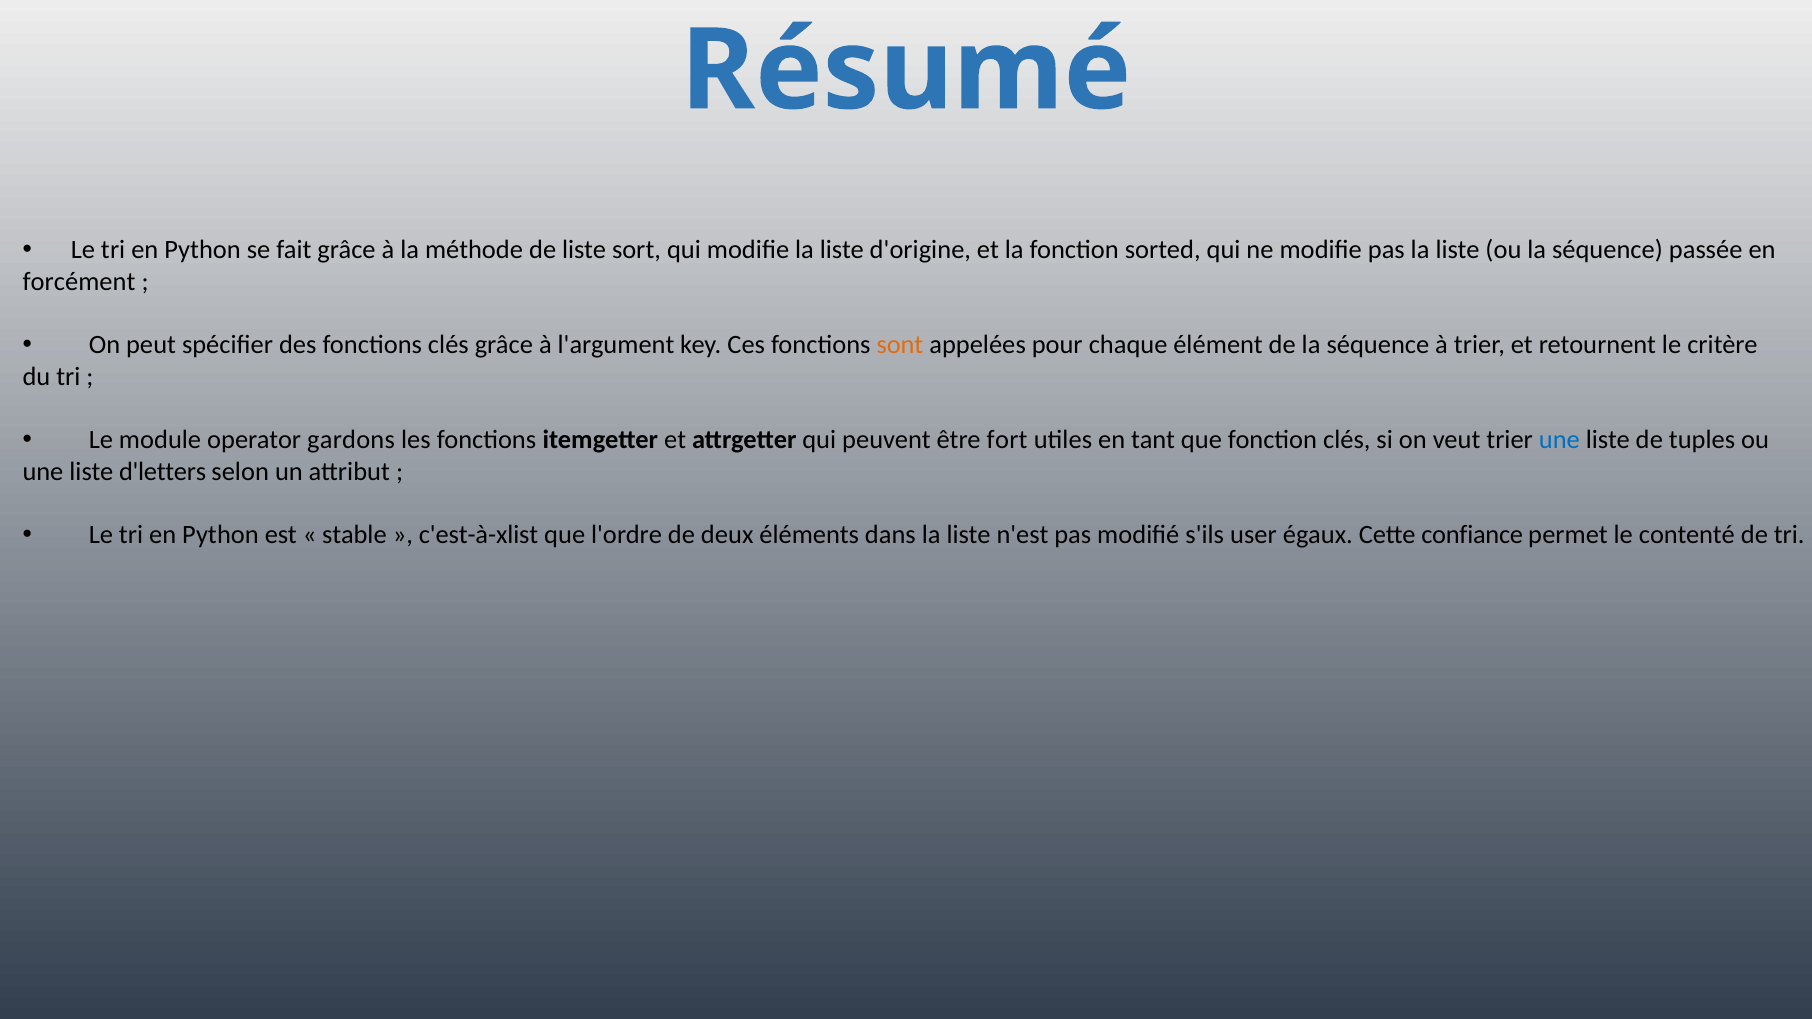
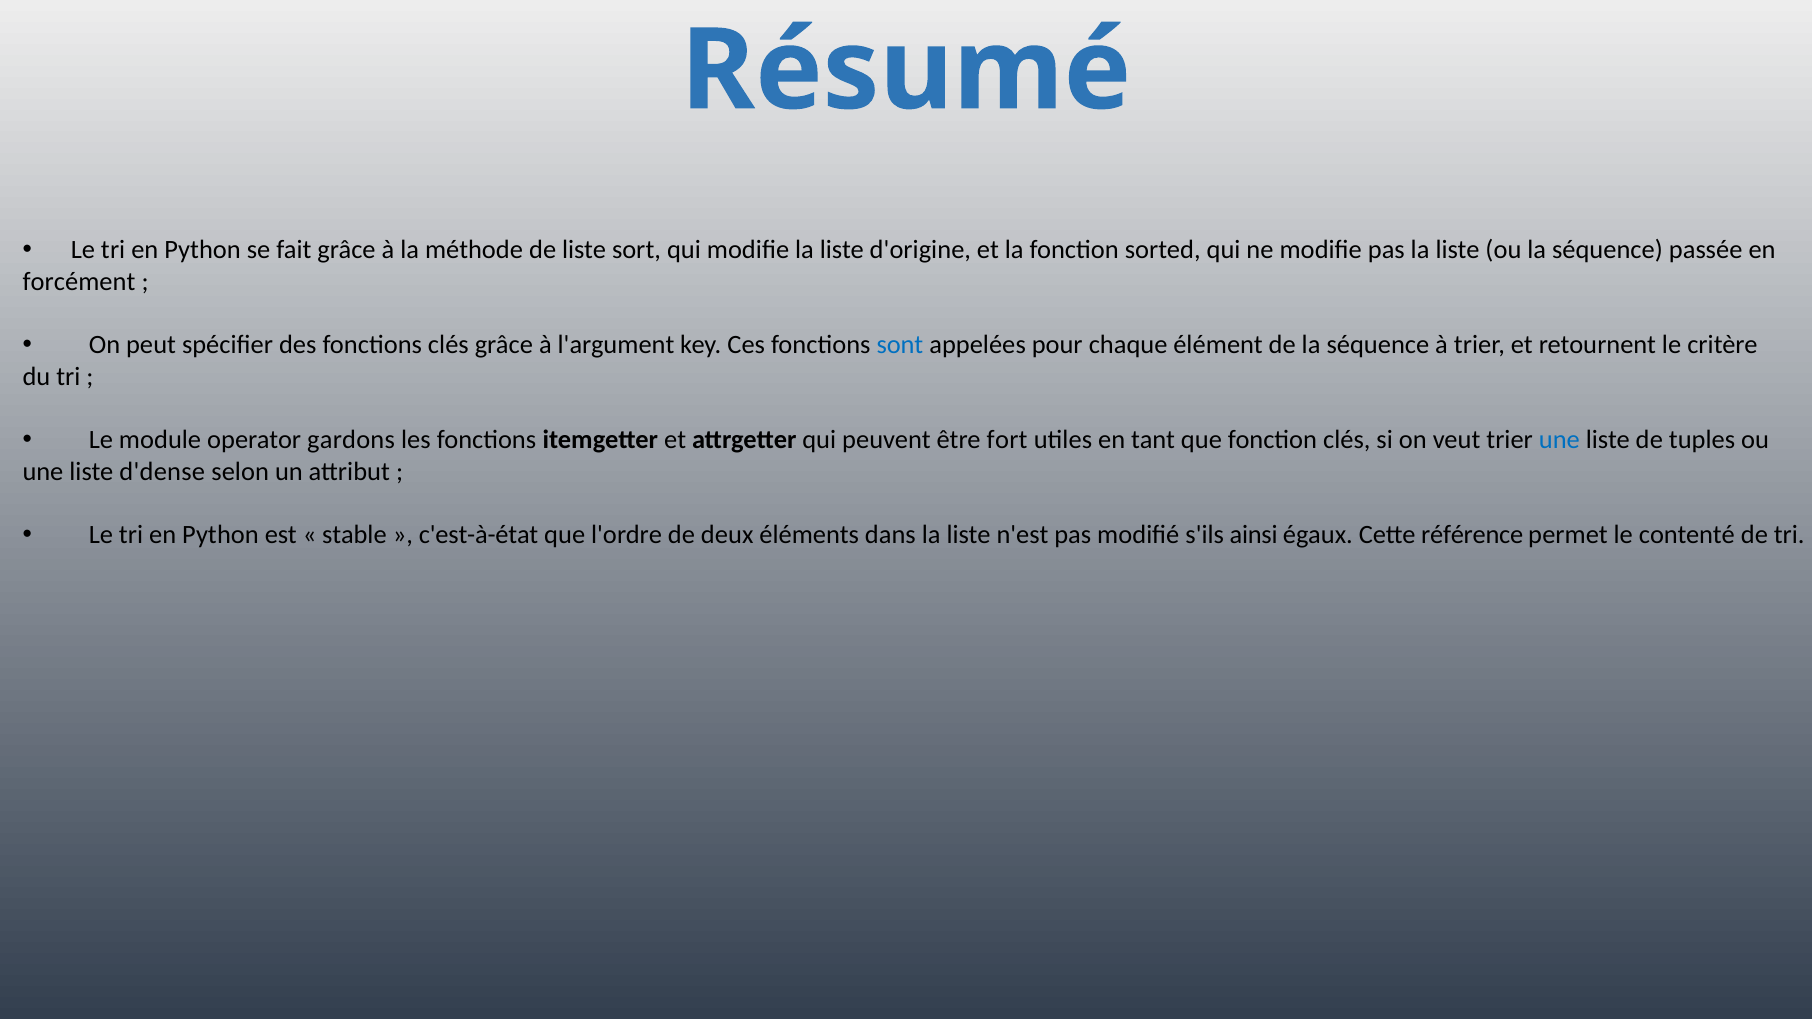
sont colour: orange -> blue (900, 345)
d'letters: d'letters -> d'dense (162, 472)
c'est-à-xlist: c'est-à-xlist -> c'est-à-état (479, 535)
user: user -> ainsi (1254, 535)
confiance: confiance -> référence (1472, 535)
